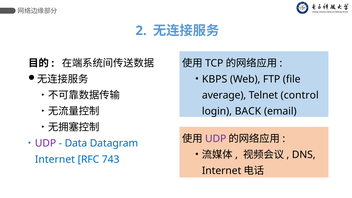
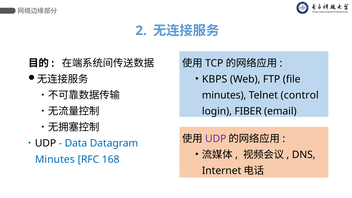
average: average -> minutes (224, 95)
BACK: BACK -> FIBER (248, 111)
UDP colour: purple -> black (46, 143)
Internet: Internet -> Minutes (55, 159)
743: 743 -> 168 (111, 159)
